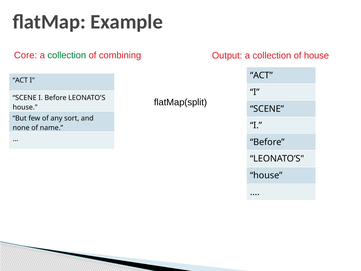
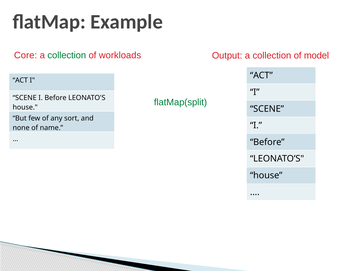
combining: combining -> workloads (120, 55)
of house: house -> model (316, 56)
flatMap(split colour: black -> green (180, 102)
